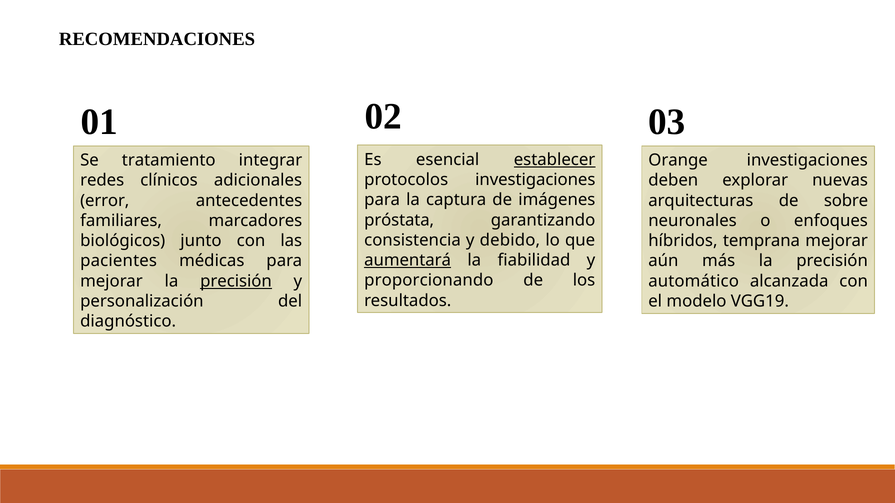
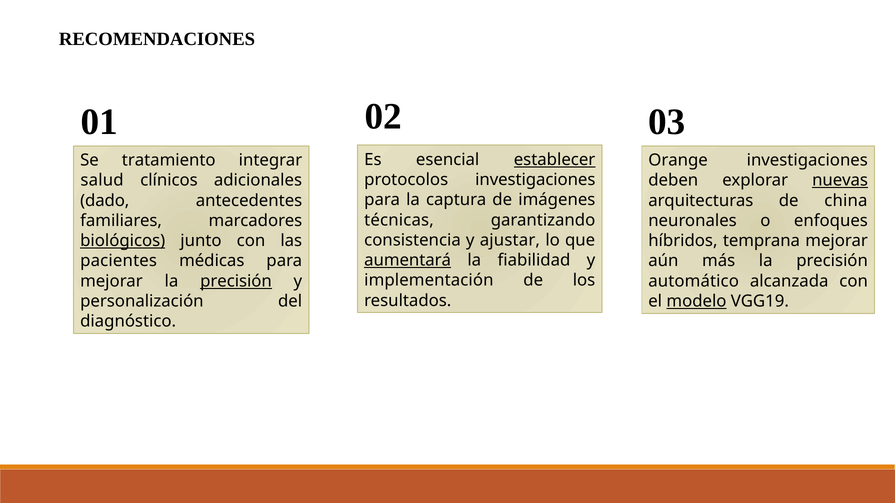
redes: redes -> salud (102, 181)
nuevas underline: none -> present (840, 181)
error: error -> dado (105, 201)
sobre: sobre -> china (846, 201)
próstata: próstata -> técnicas (399, 220)
debido: debido -> ajustar (510, 240)
biológicos underline: none -> present (123, 241)
proporcionando: proporcionando -> implementación (429, 281)
modelo underline: none -> present (696, 301)
